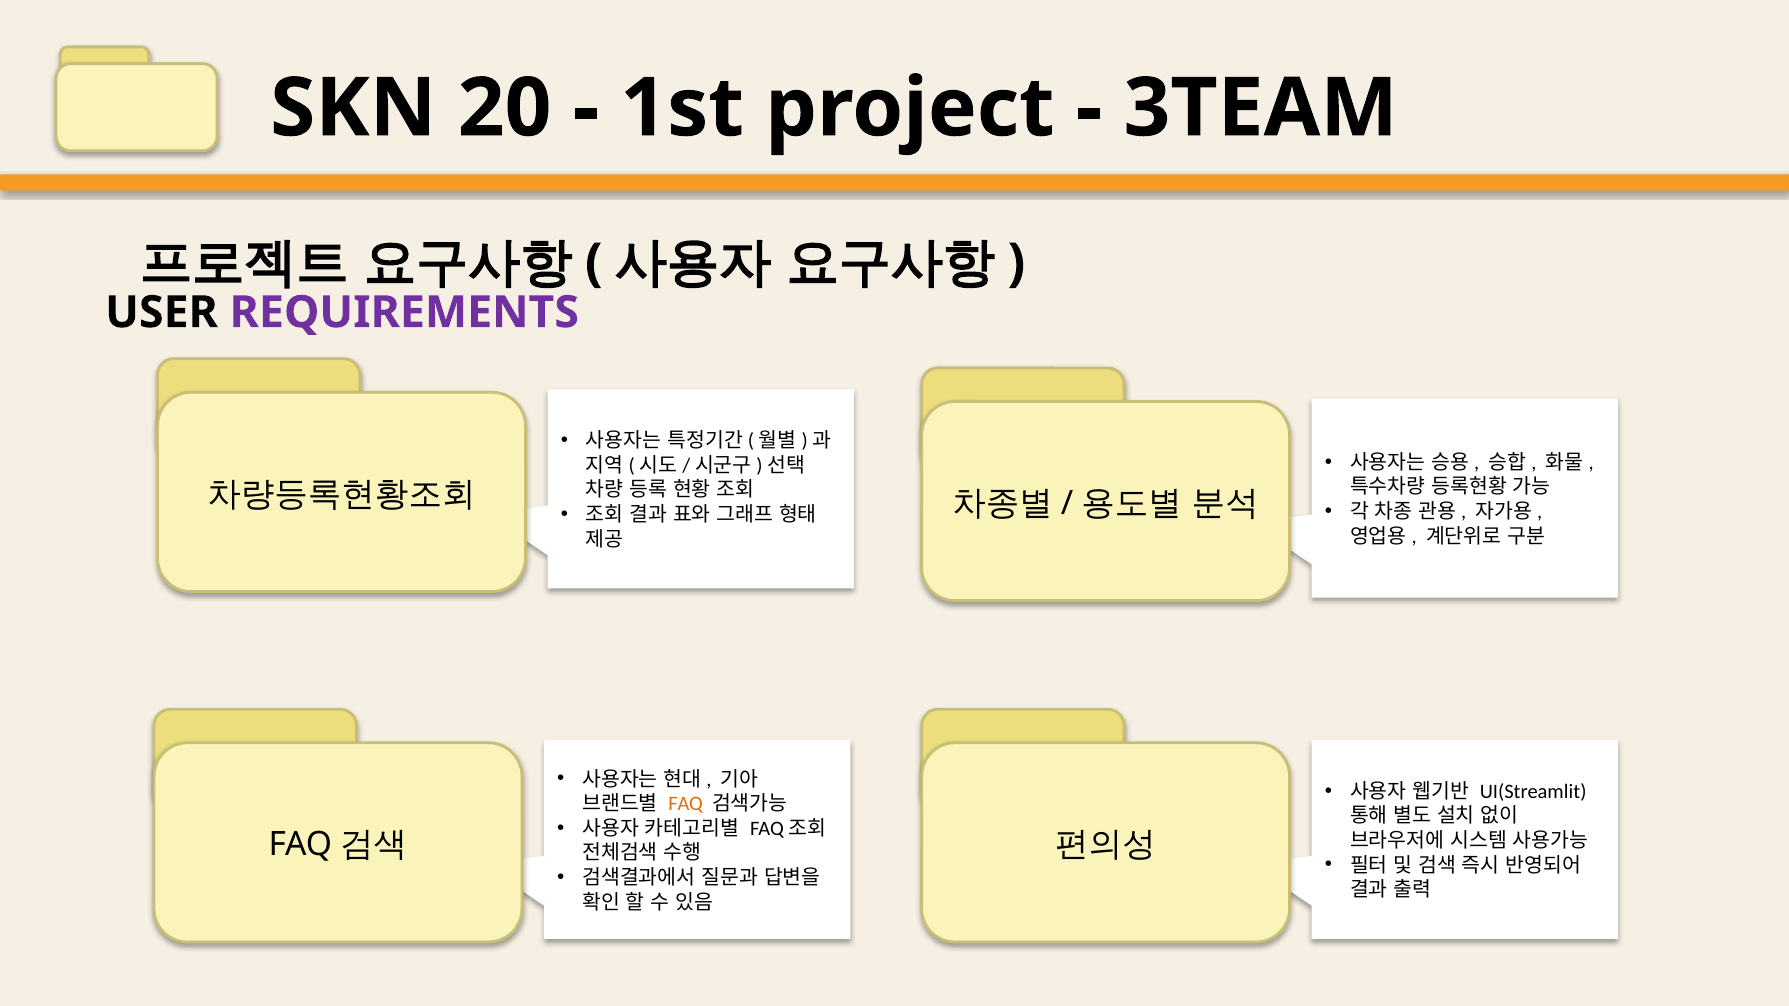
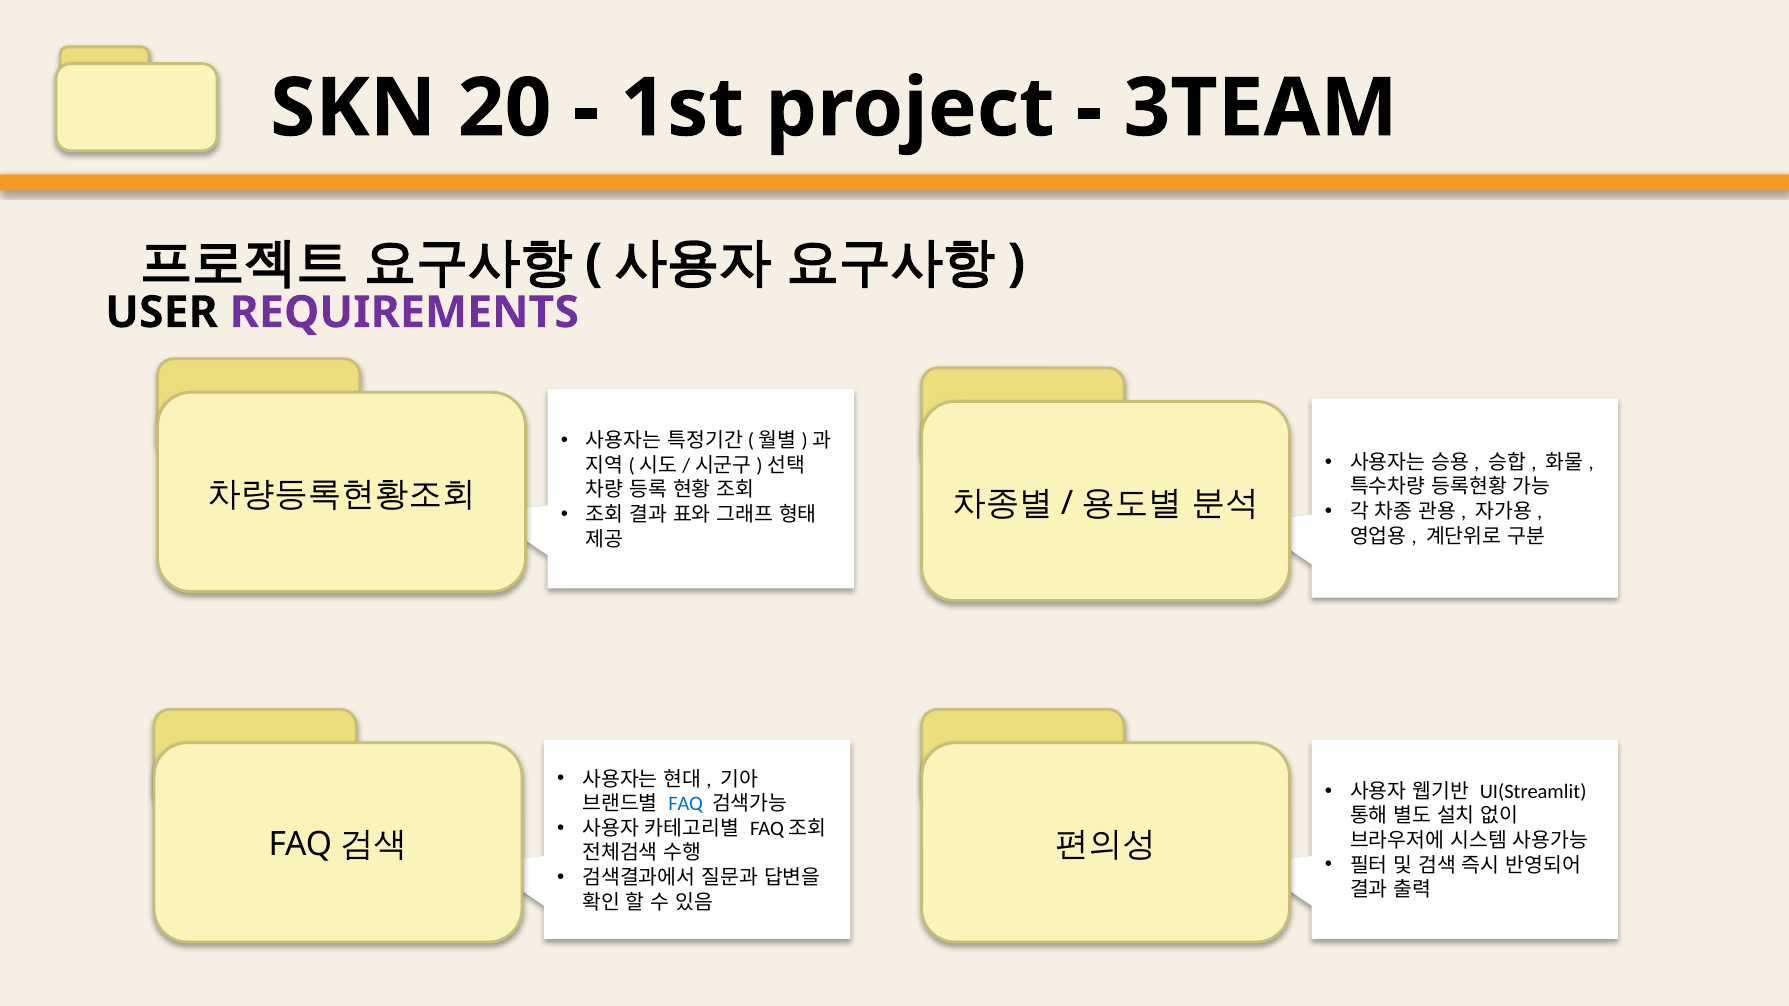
FAQ colour: orange -> blue (686, 804)
